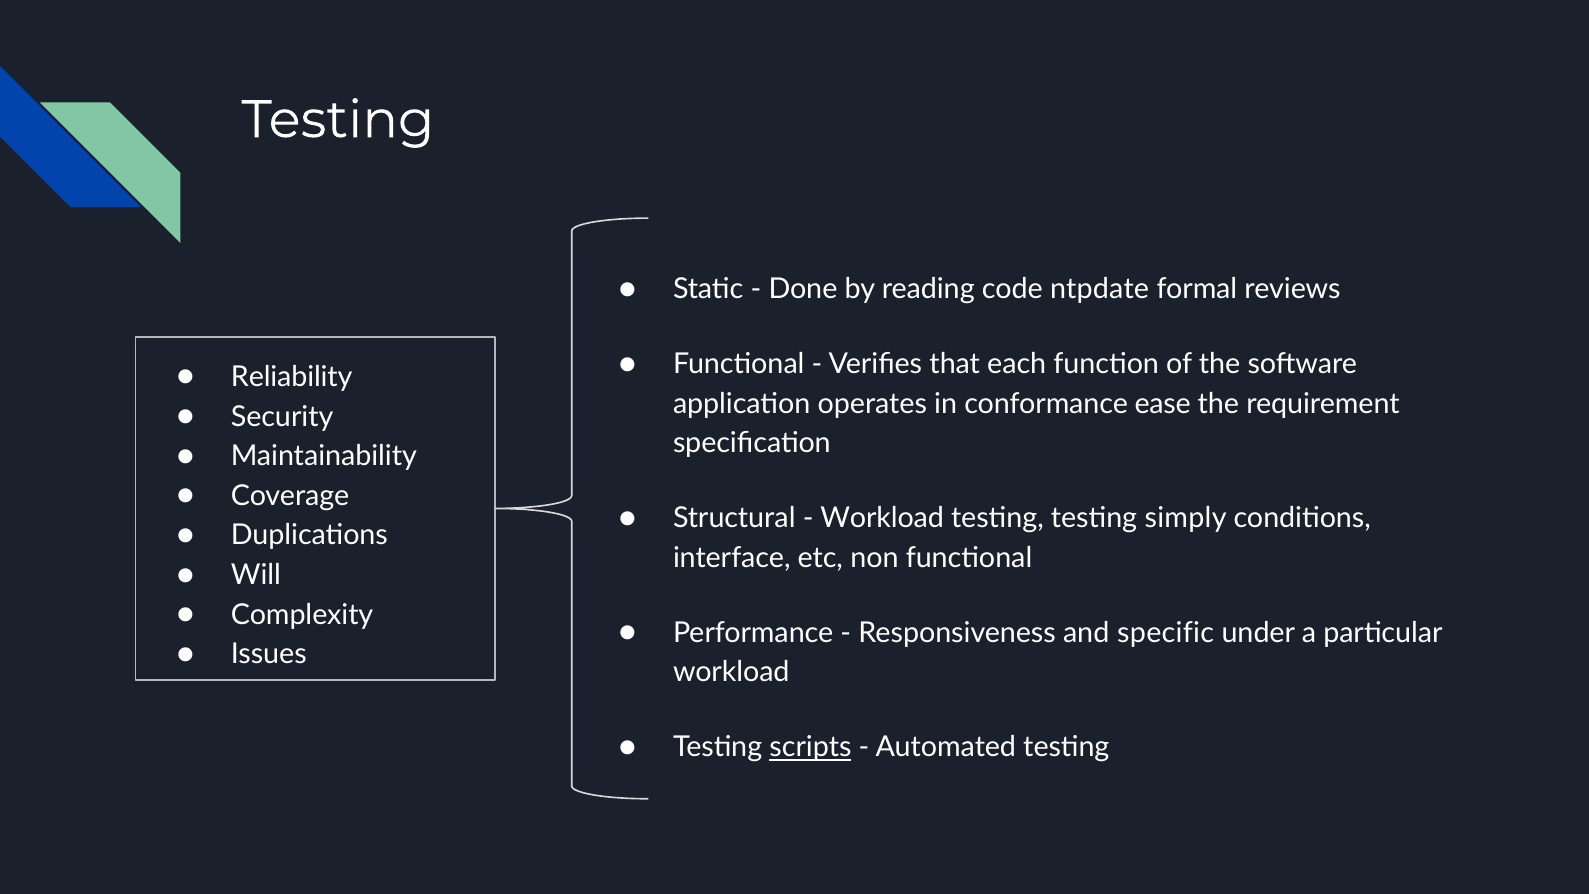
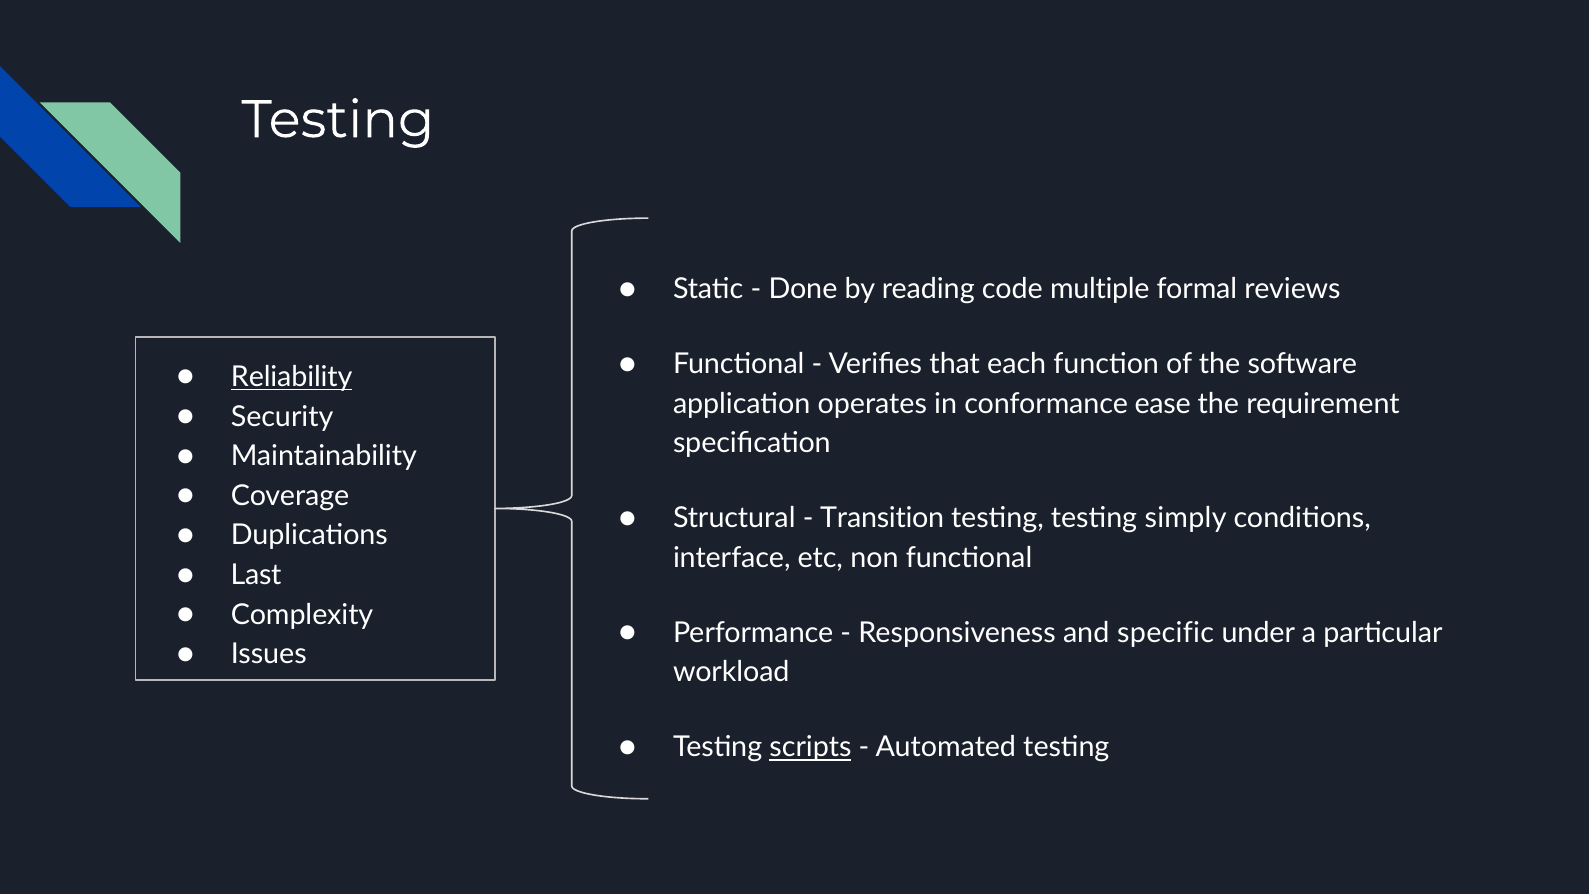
ntpdate: ntpdate -> multiple (1100, 289)
Reliability underline: none -> present (292, 377)
Workload: Workload -> Transition (882, 518)
Will: Will -> Last (256, 575)
